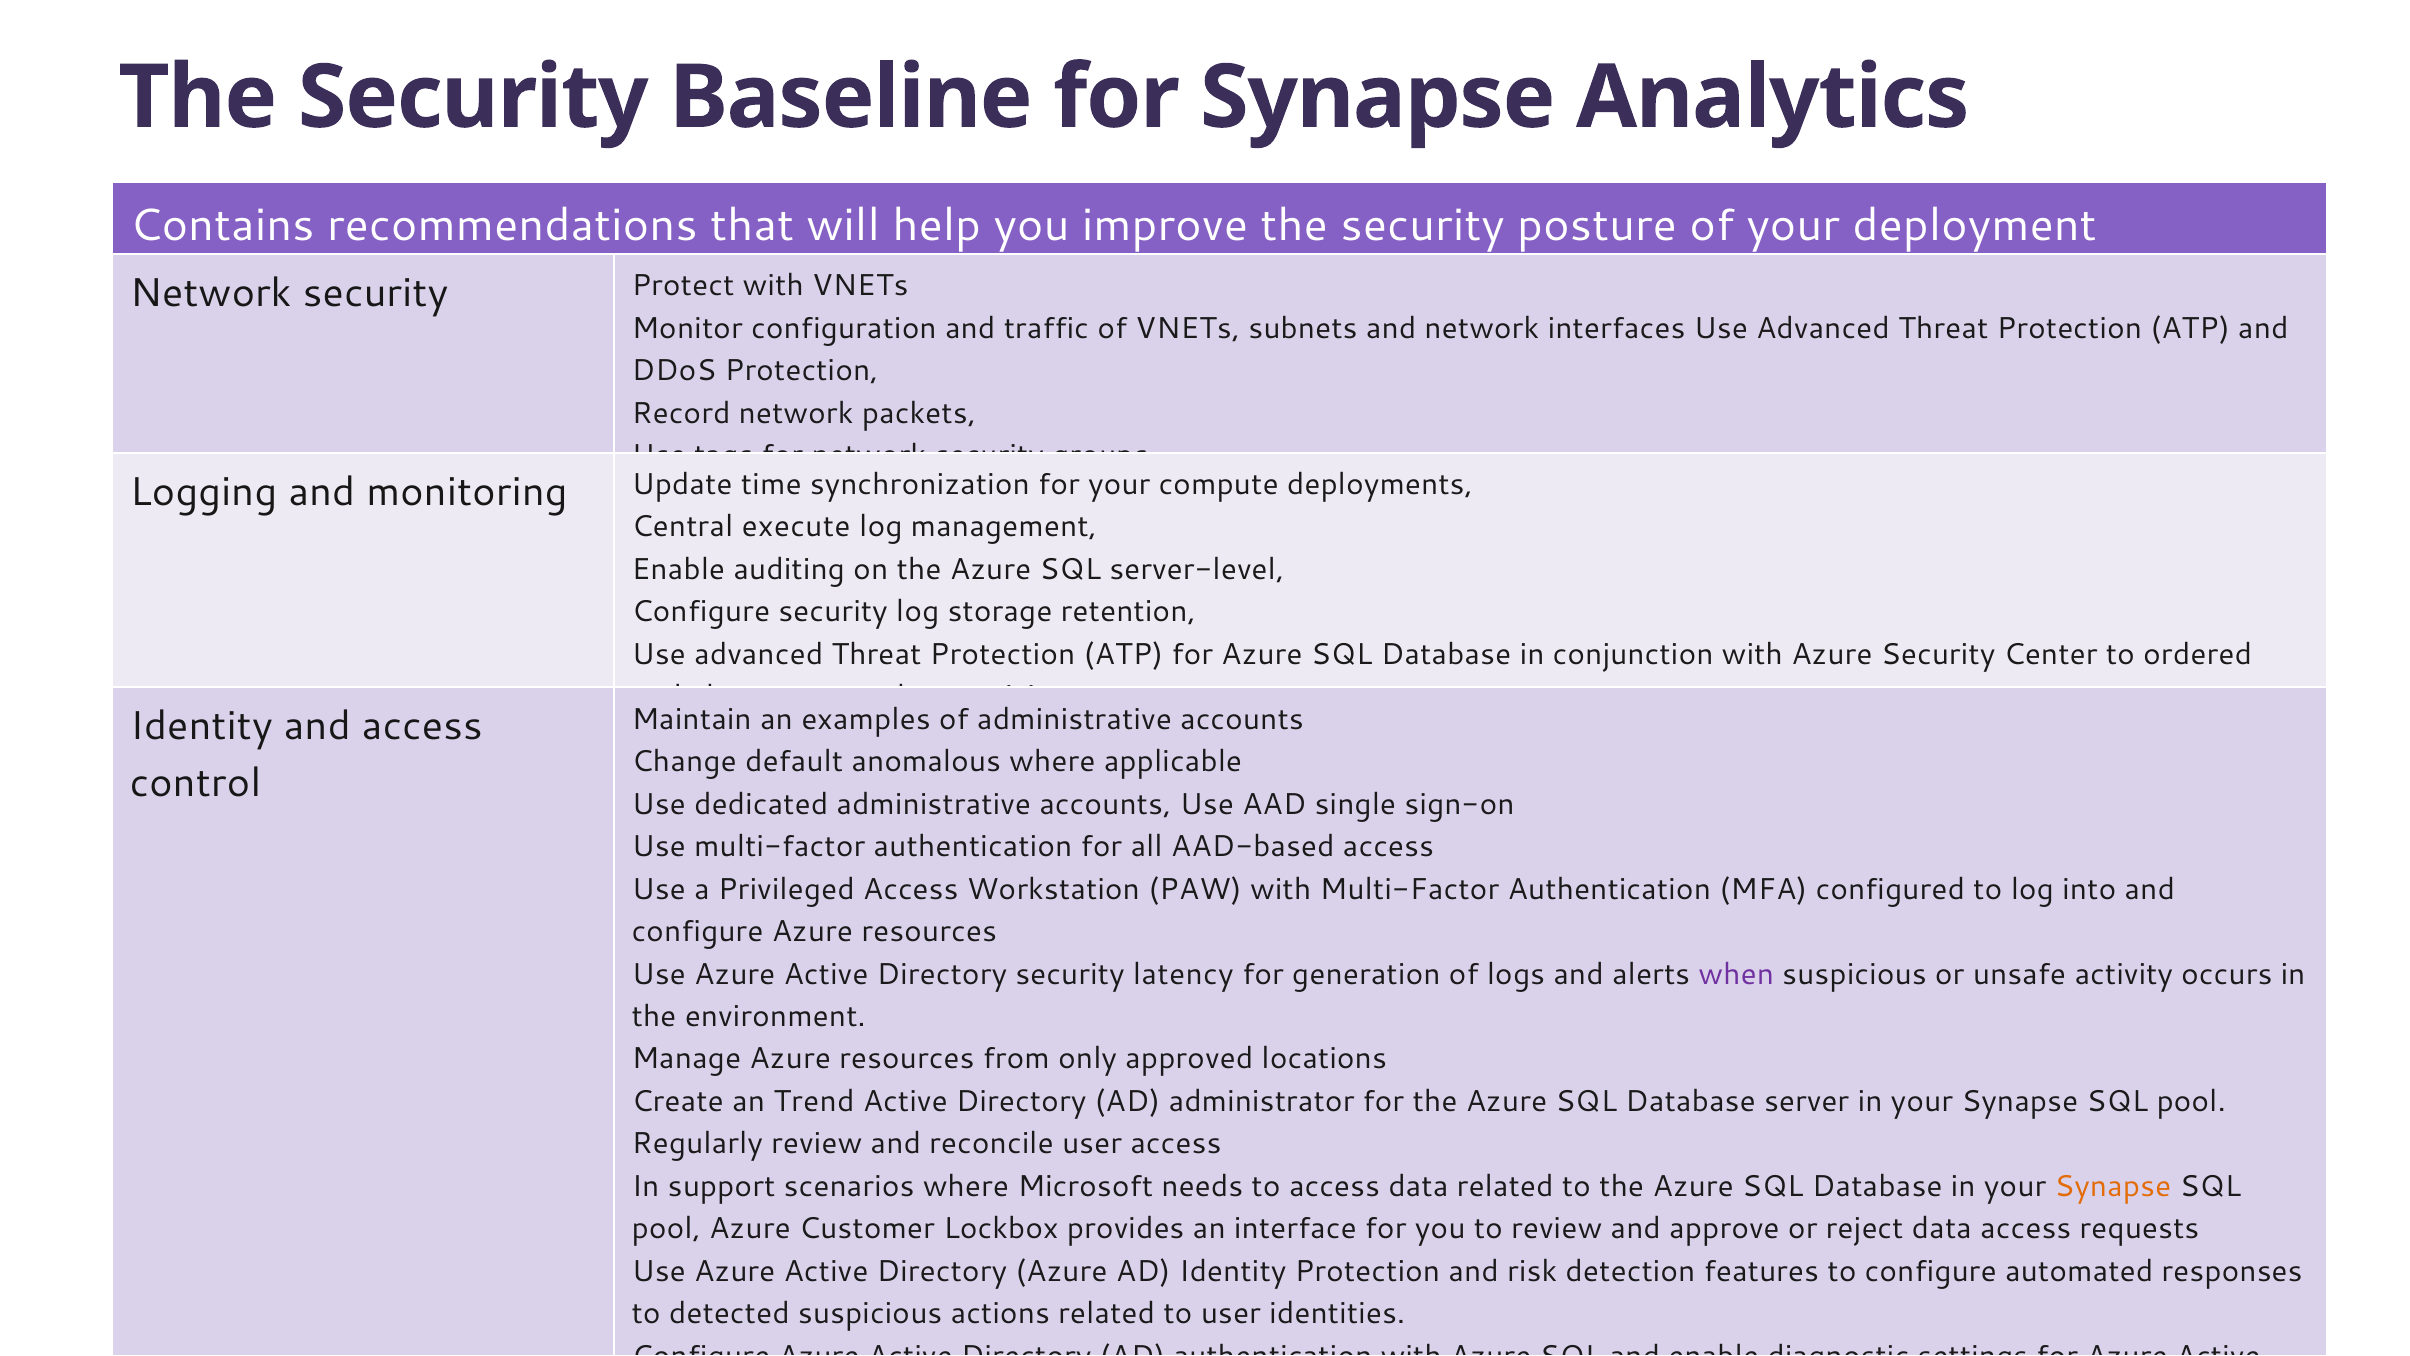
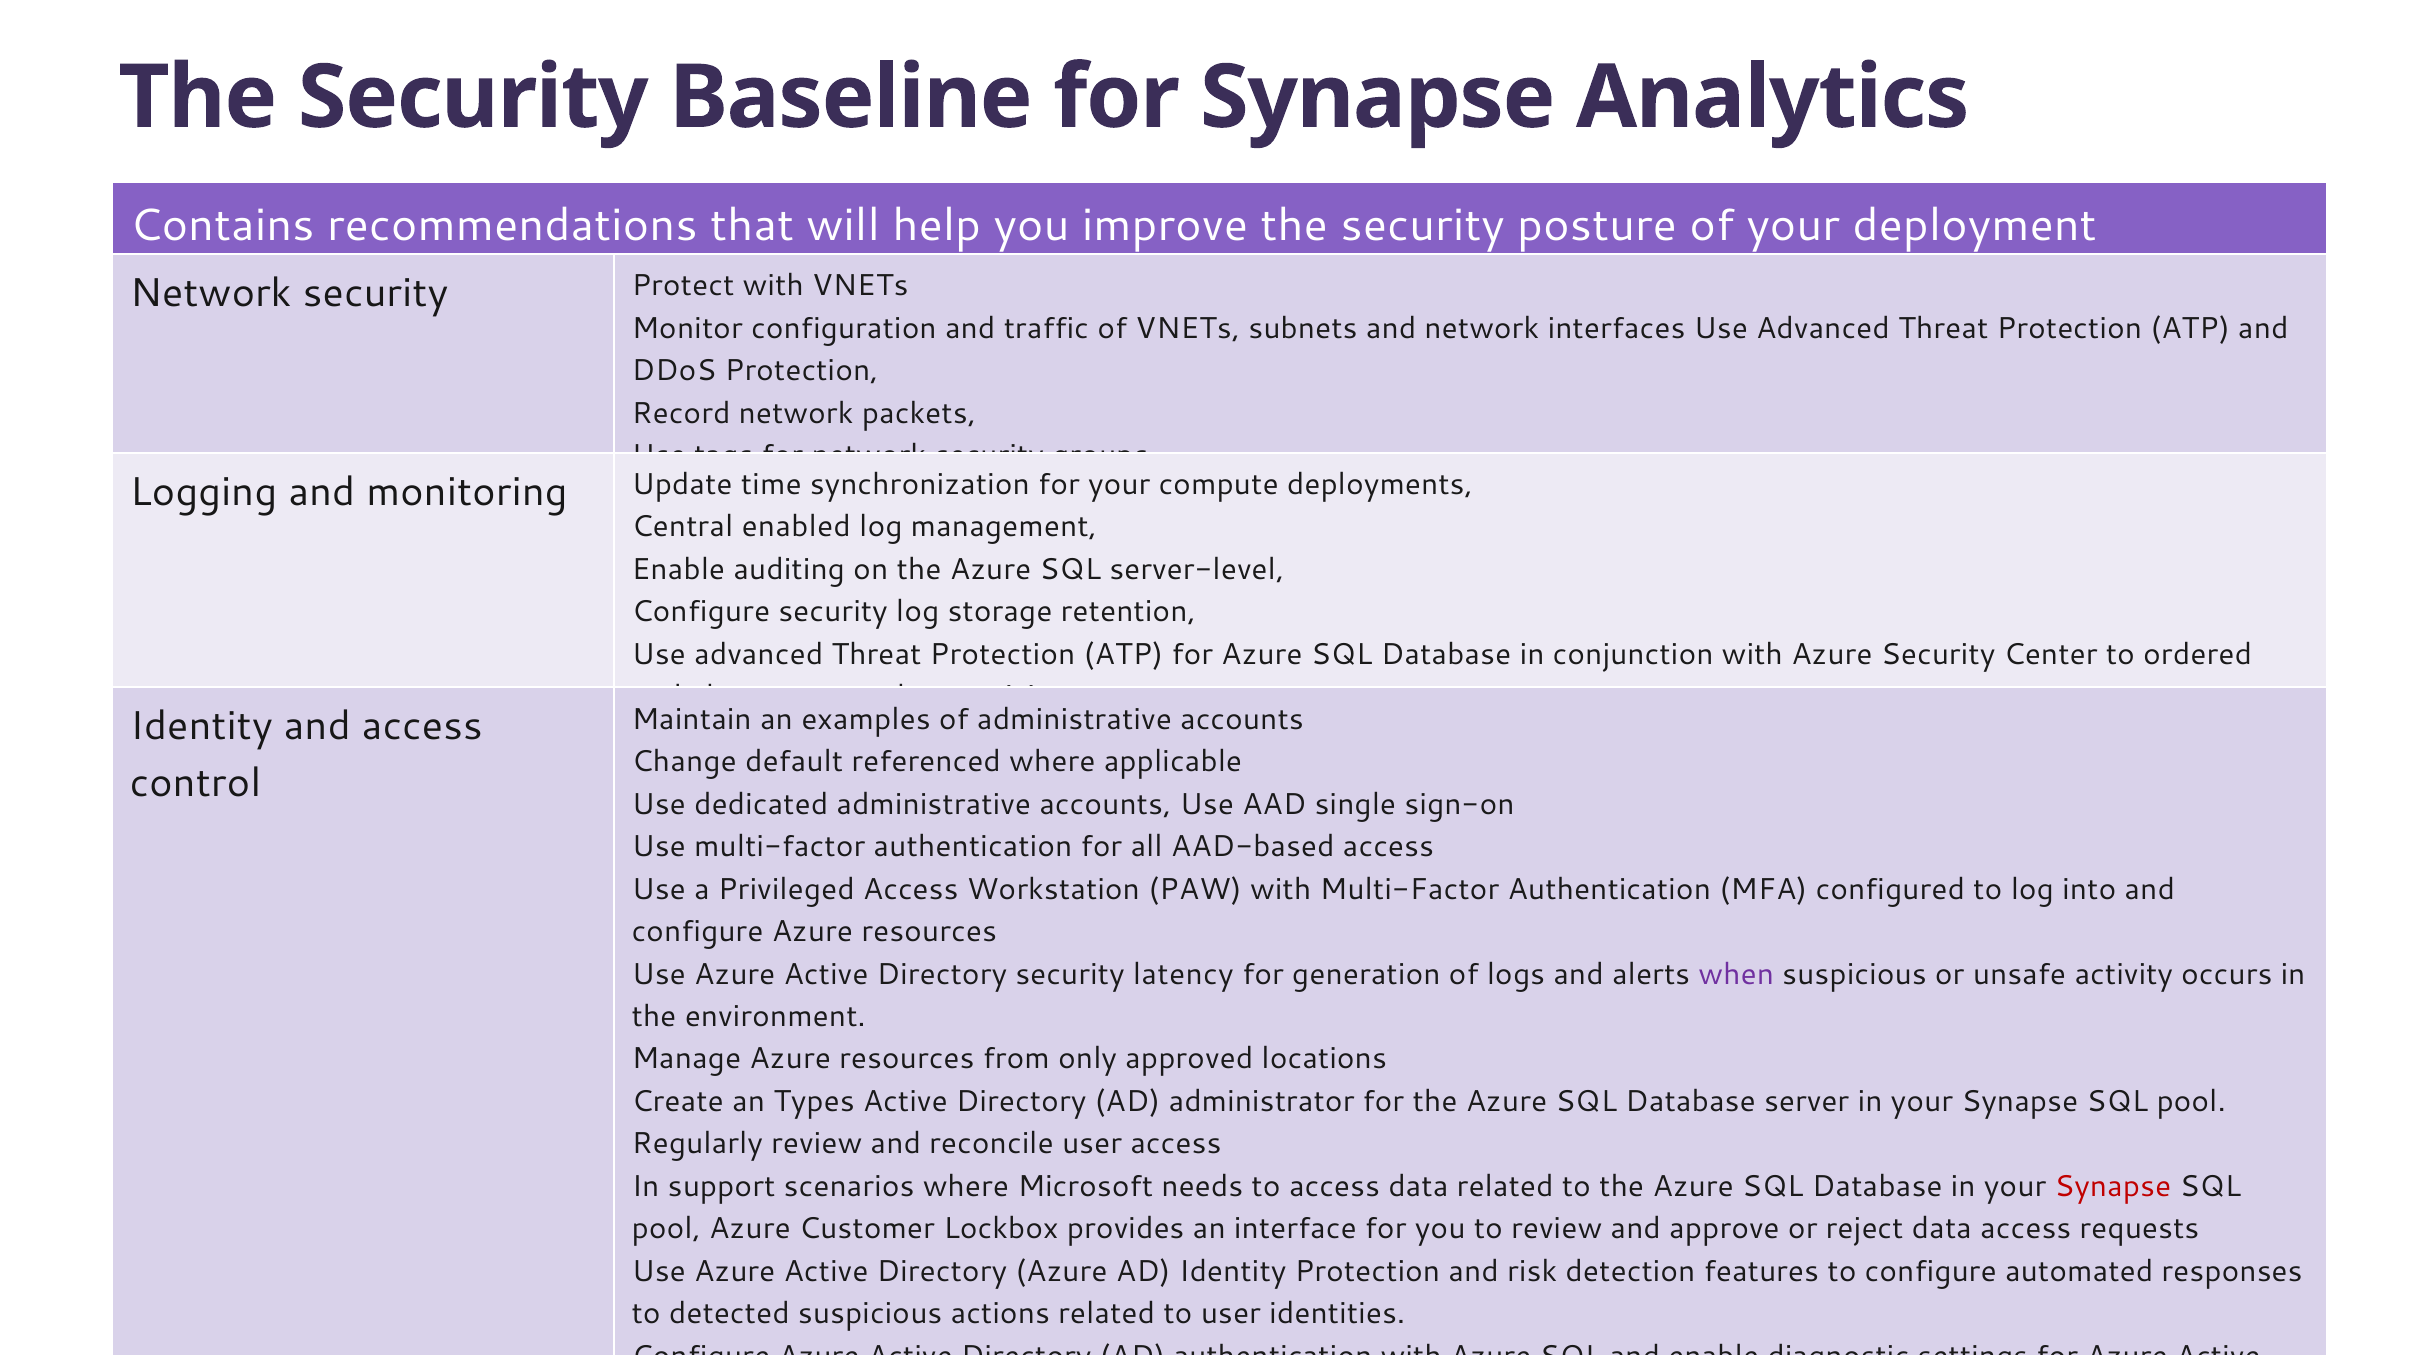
execute: execute -> enabled (796, 527)
default anomalous: anomalous -> referenced (926, 761)
Trend: Trend -> Types (814, 1101)
Synapse colour: orange -> red (2113, 1186)
